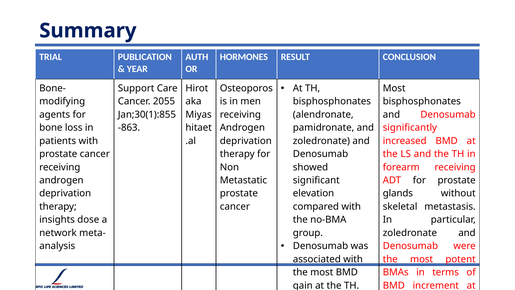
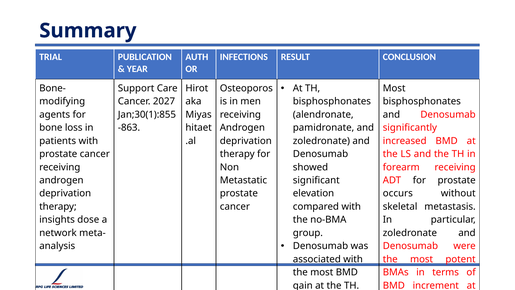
HORMONES: HORMONES -> INFECTIONS (244, 57)
2055: 2055 -> 2027 (164, 101)
glands: glands -> occurs (398, 193)
